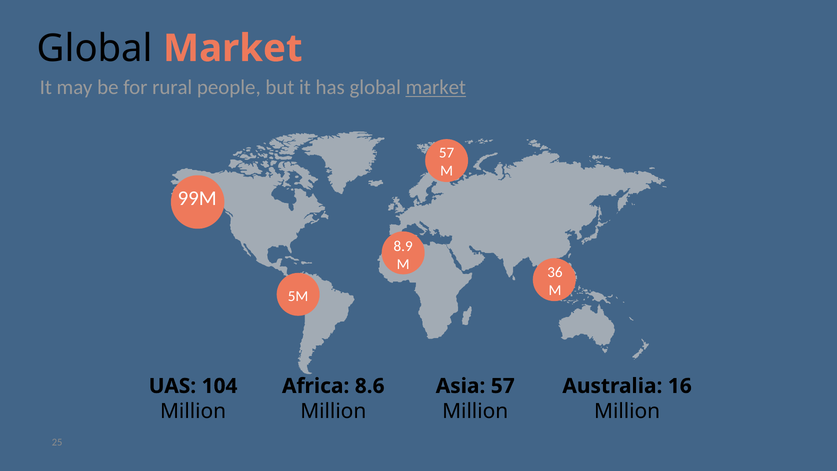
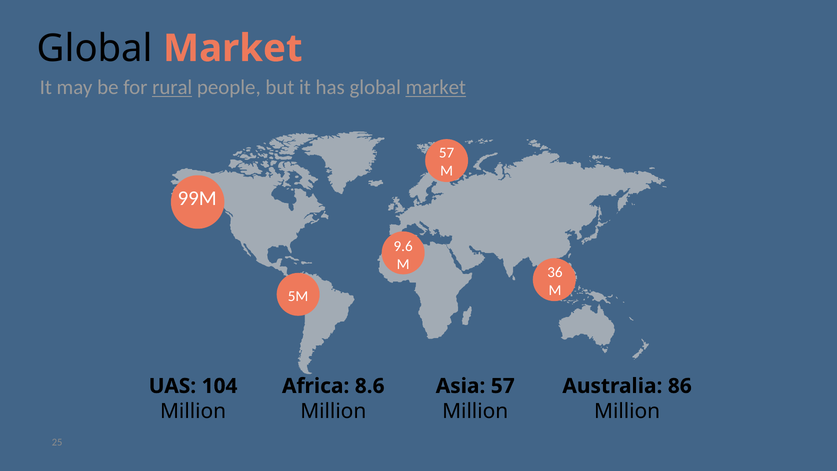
rural underline: none -> present (172, 87)
8.9: 8.9 -> 9.6 (403, 246)
16: 16 -> 86 (680, 386)
